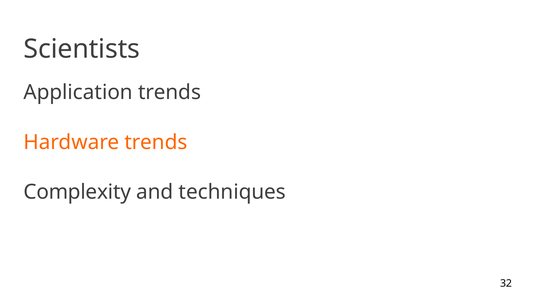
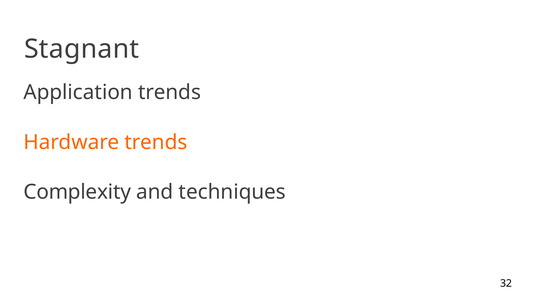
Scientists: Scientists -> Stagnant (82, 49)
